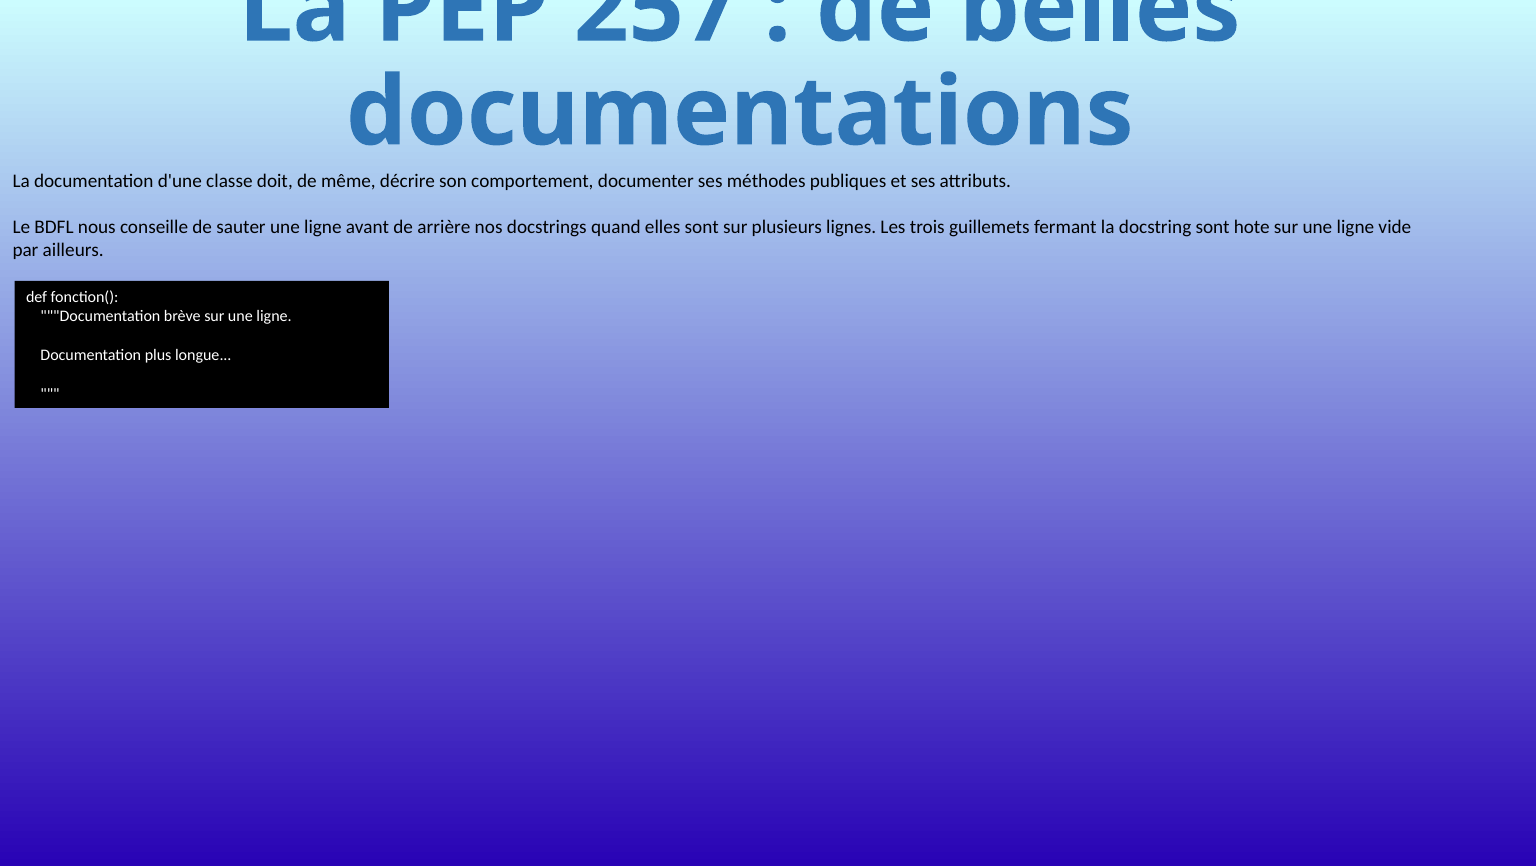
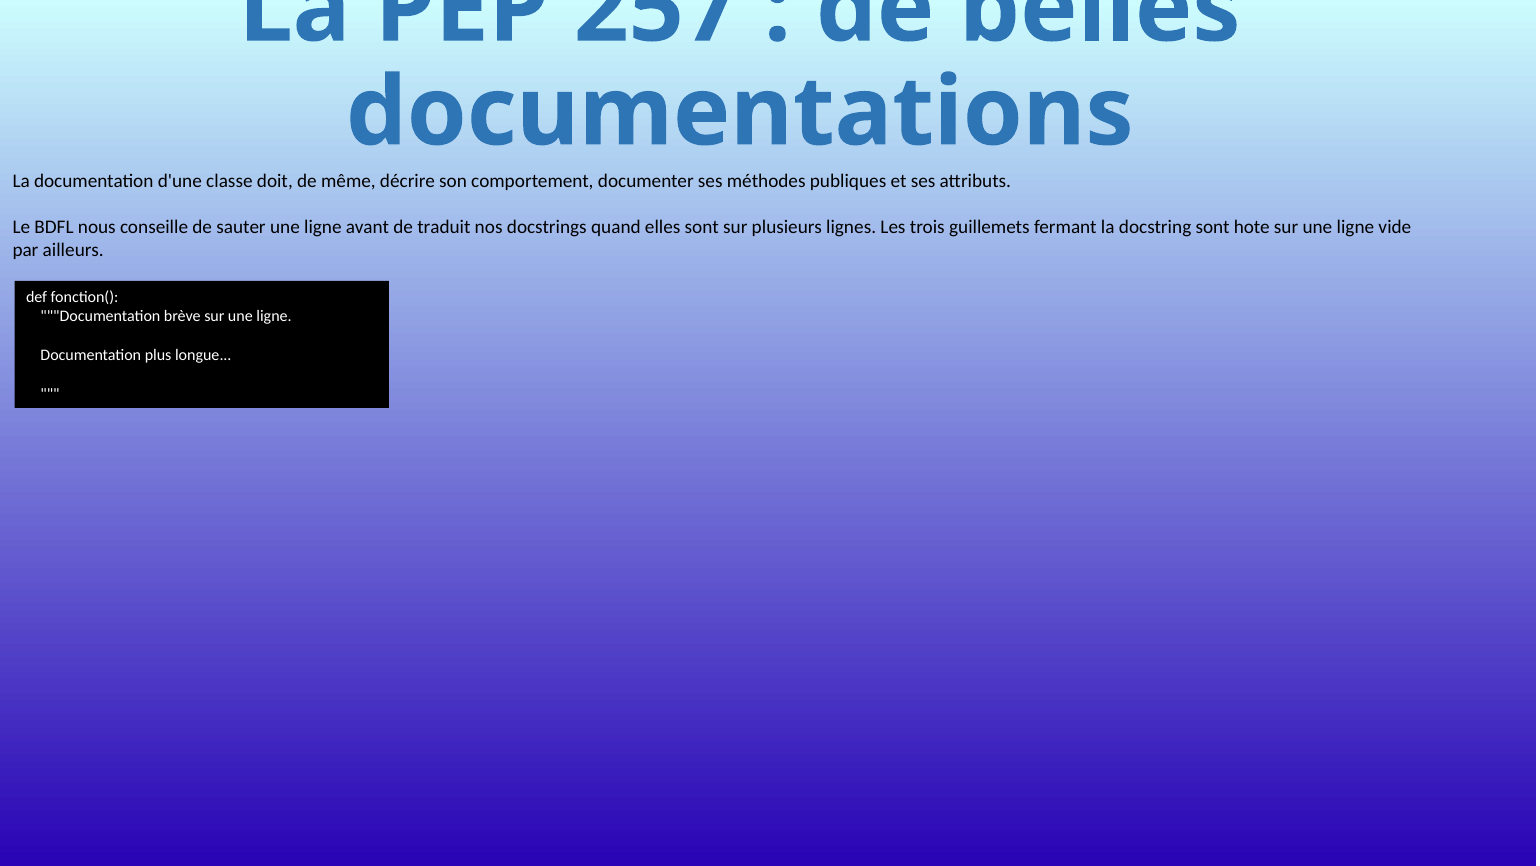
arrière: arrière -> traduit (444, 227)
